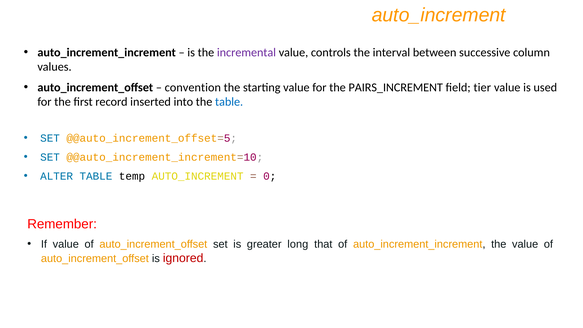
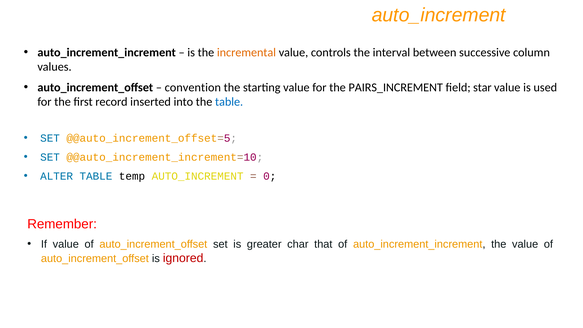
incremental colour: purple -> orange (246, 52)
tier: tier -> star (482, 87)
long: long -> char (298, 244)
